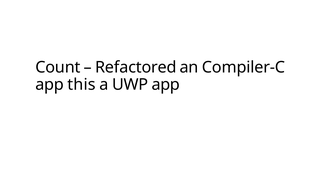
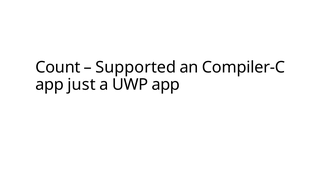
Refactored: Refactored -> Supported (136, 67)
this: this -> just (82, 85)
